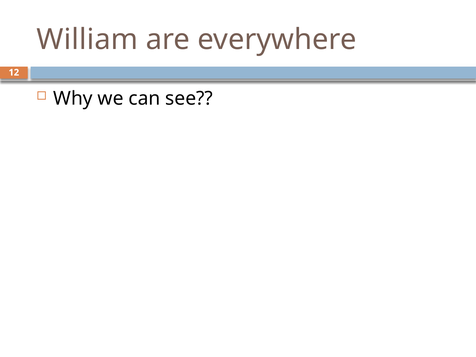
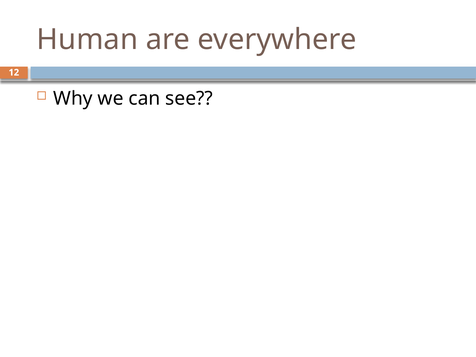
William: William -> Human (87, 40)
